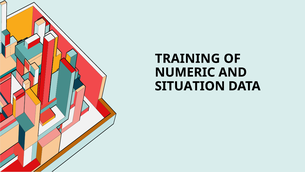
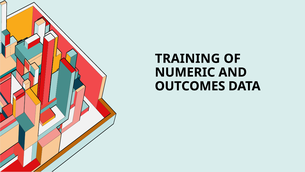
SITUATION: SITUATION -> OUTCOMES (190, 86)
